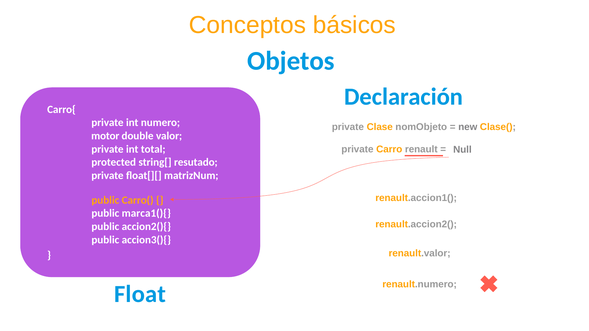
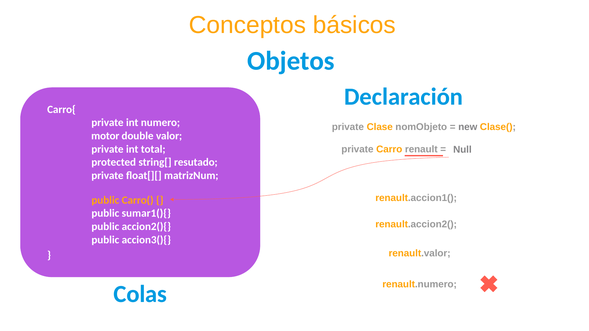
marca1(){: marca1(){ -> sumar1(){ (146, 214)
Float: Float -> Colas (140, 294)
